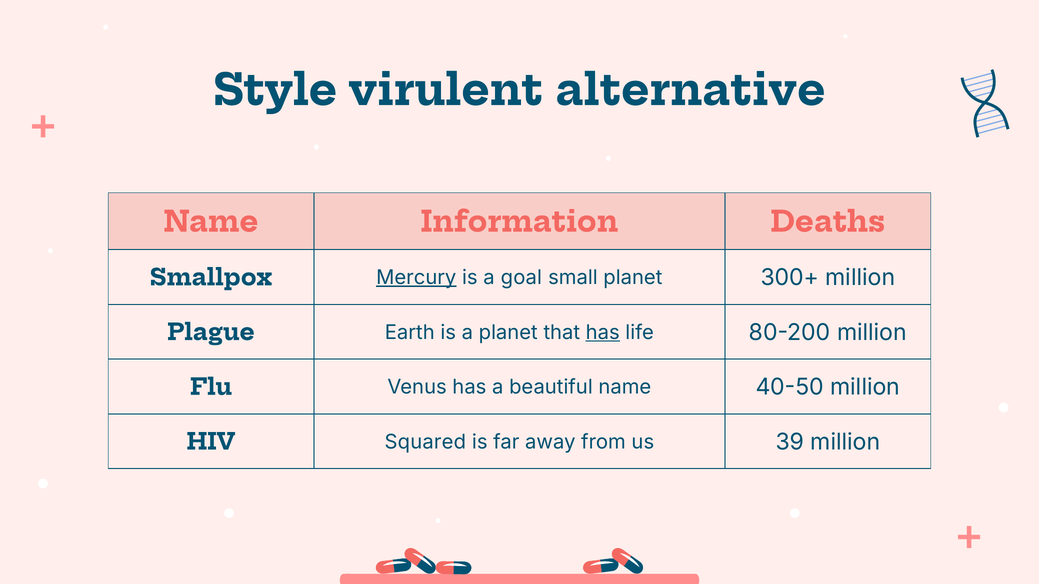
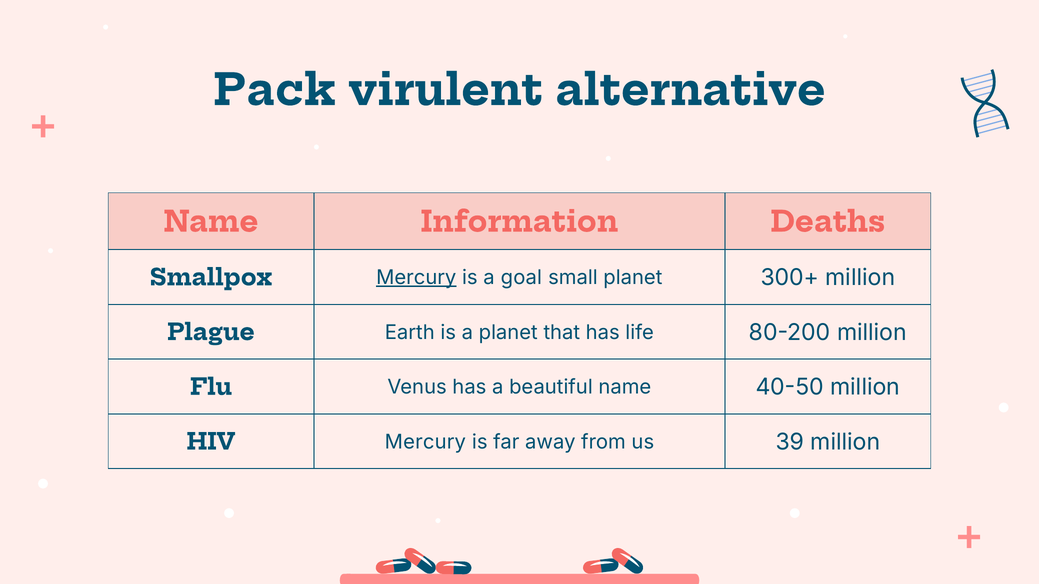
Style: Style -> Pack (275, 91)
has underline: present -> none (603, 333)
HIV Squared: Squared -> Mercury (425, 442)
